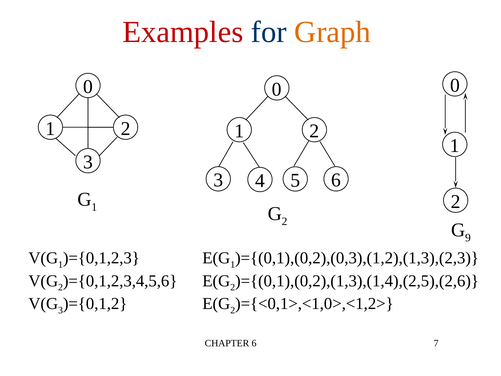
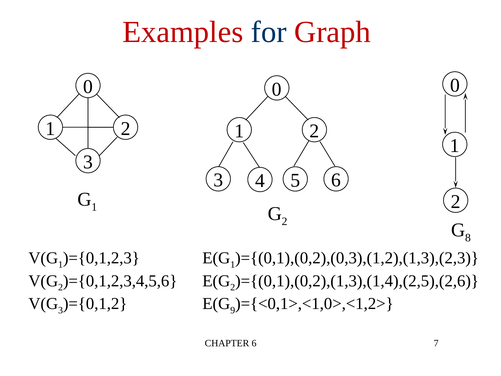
Graph colour: orange -> red (332, 32)
9: 9 -> 8 (468, 238)
2: 2 -> 9 (233, 310)
